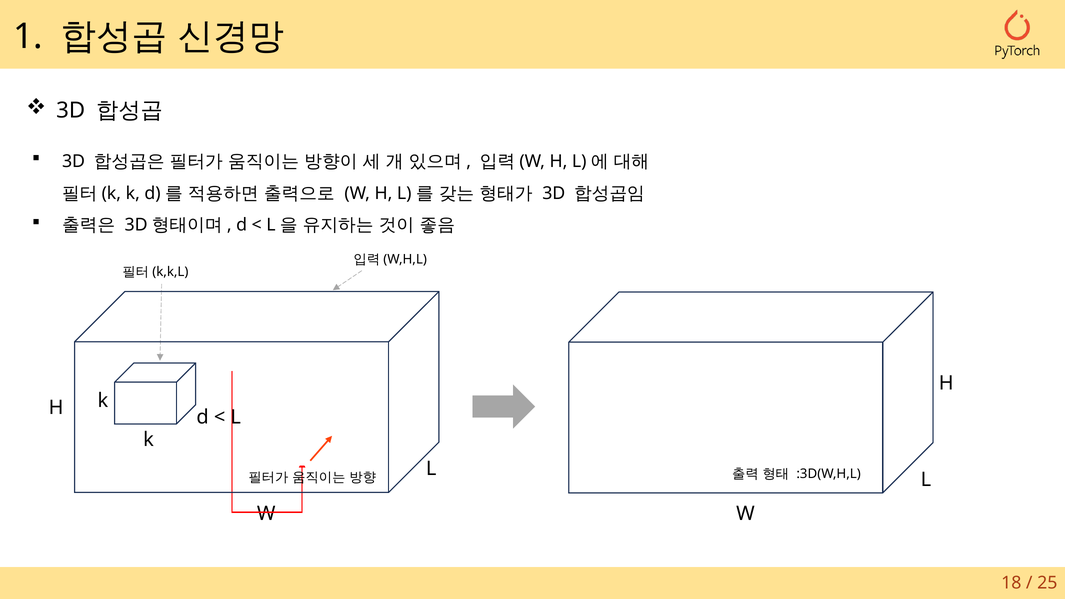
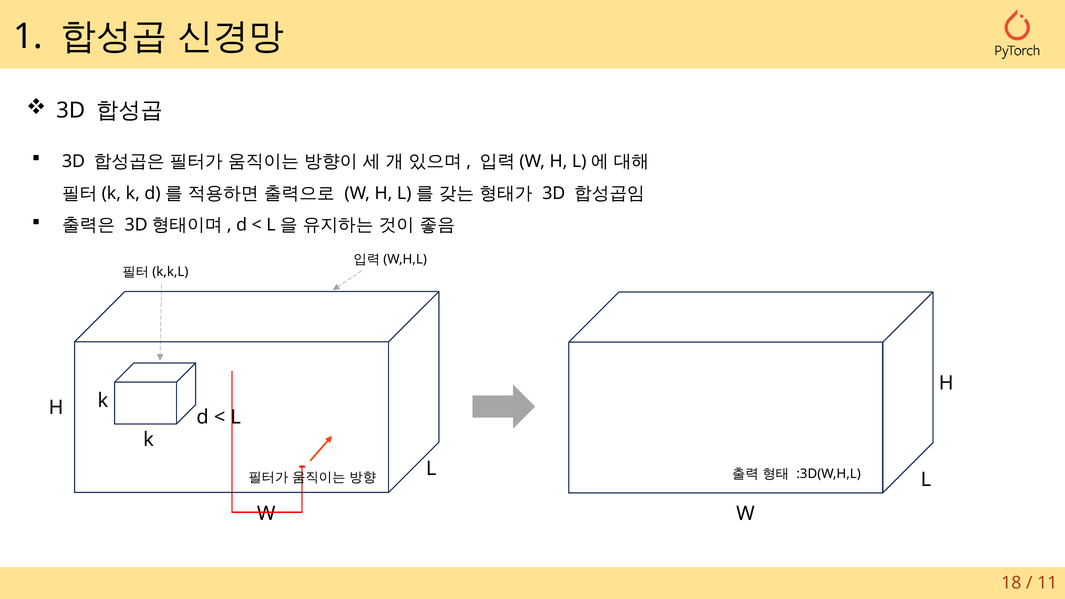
25: 25 -> 11 (1047, 583)
